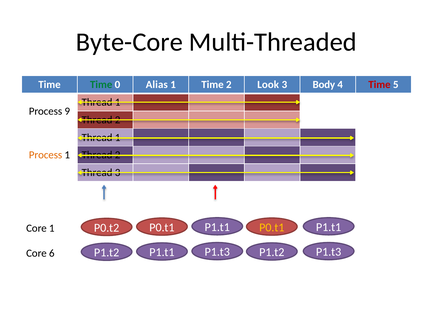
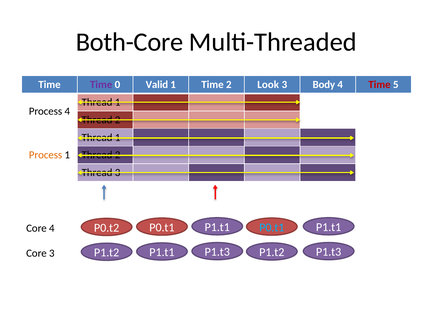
Byte-Core: Byte-Core -> Both-Core (130, 42)
Time colour: green -> purple (101, 85)
Alias: Alias -> Valid (157, 85)
Process 9: 9 -> 4 (67, 111)
P0.t1 colour: yellow -> light blue (272, 227)
Core 1: 1 -> 4 (52, 228)
Core 6: 6 -> 3 (52, 253)
